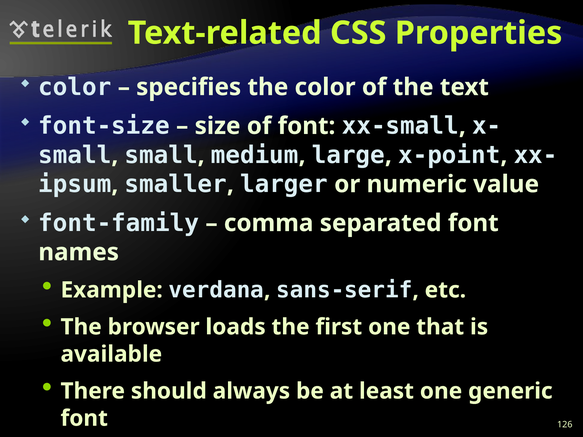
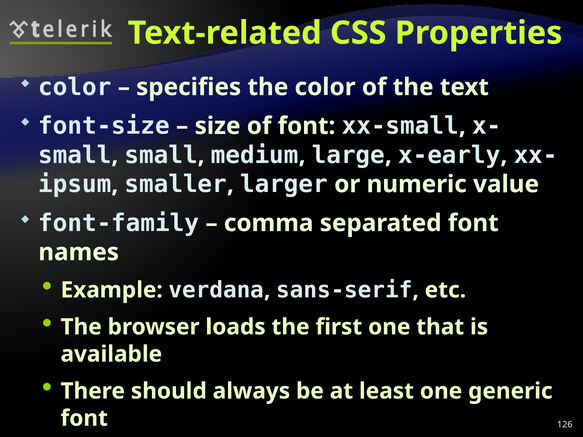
x-point: x-point -> x-early (449, 155)
